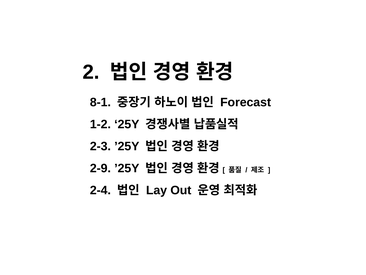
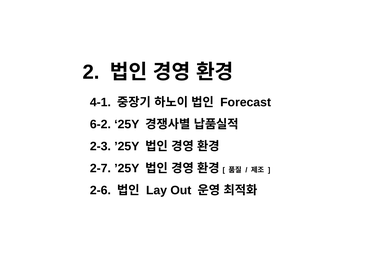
8-1: 8-1 -> 4-1 (100, 102)
1-2: 1-2 -> 6-2 (100, 124)
2-9: 2-9 -> 2-7 (100, 168)
2-4: 2-4 -> 2-6 (100, 190)
